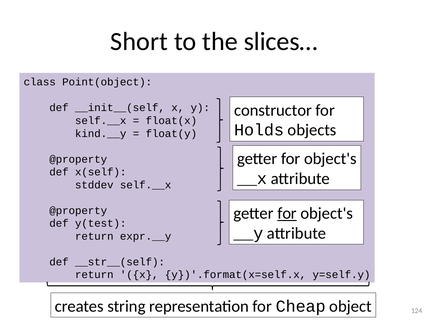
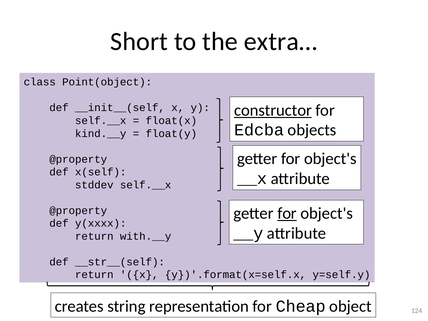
slices…: slices… -> extra… (281, 41)
constructor underline: none -> present (273, 110)
Holds: Holds -> Edcba (259, 130)
y(test: y(test -> y(xxxx (101, 223)
expr.__y: expr.__y -> with.__y (146, 236)
